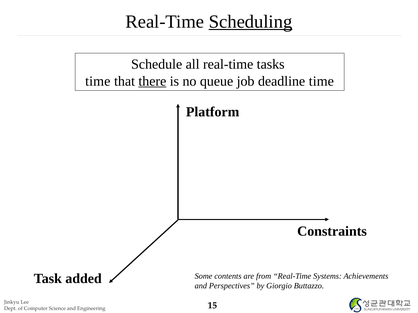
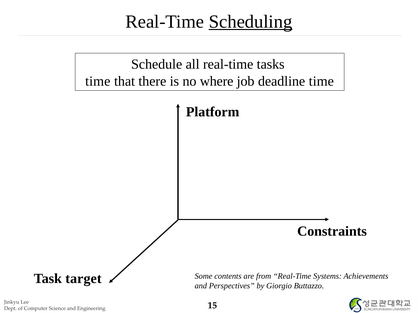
there underline: present -> none (152, 81)
queue: queue -> where (217, 81)
added: added -> target (83, 279)
